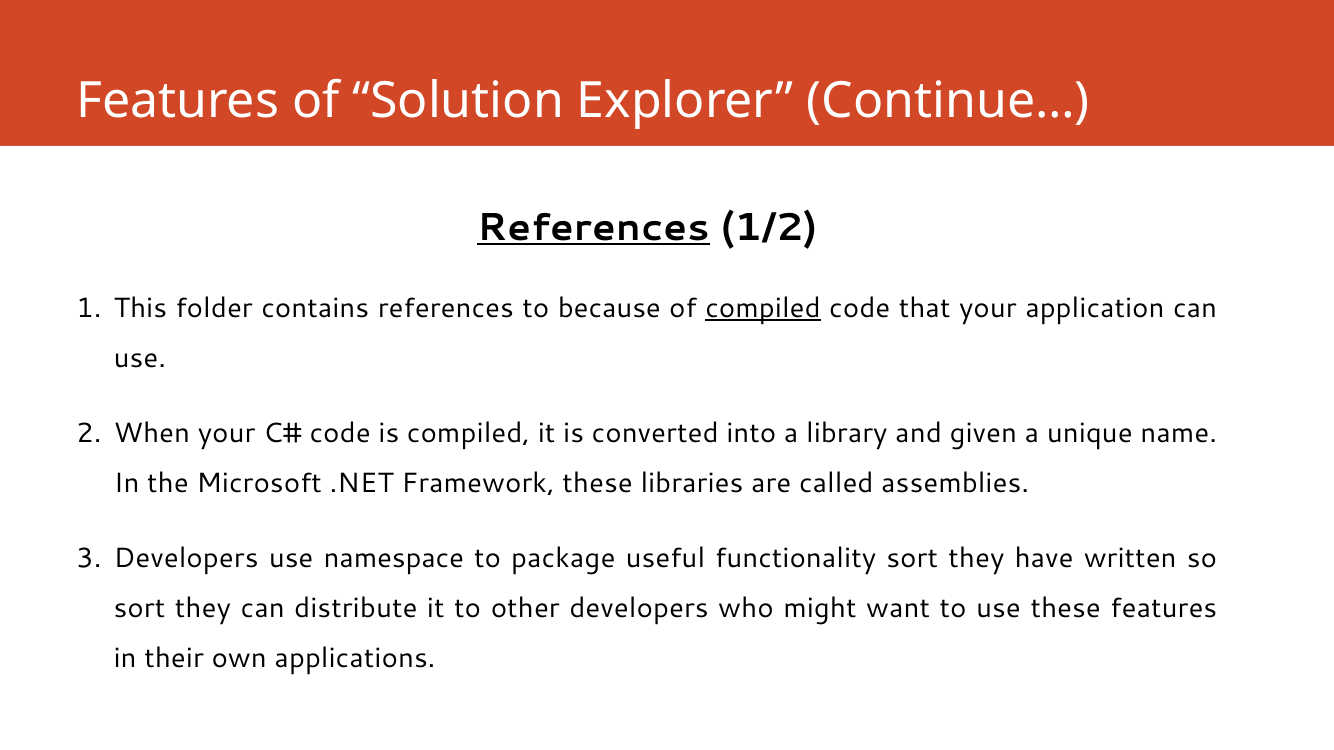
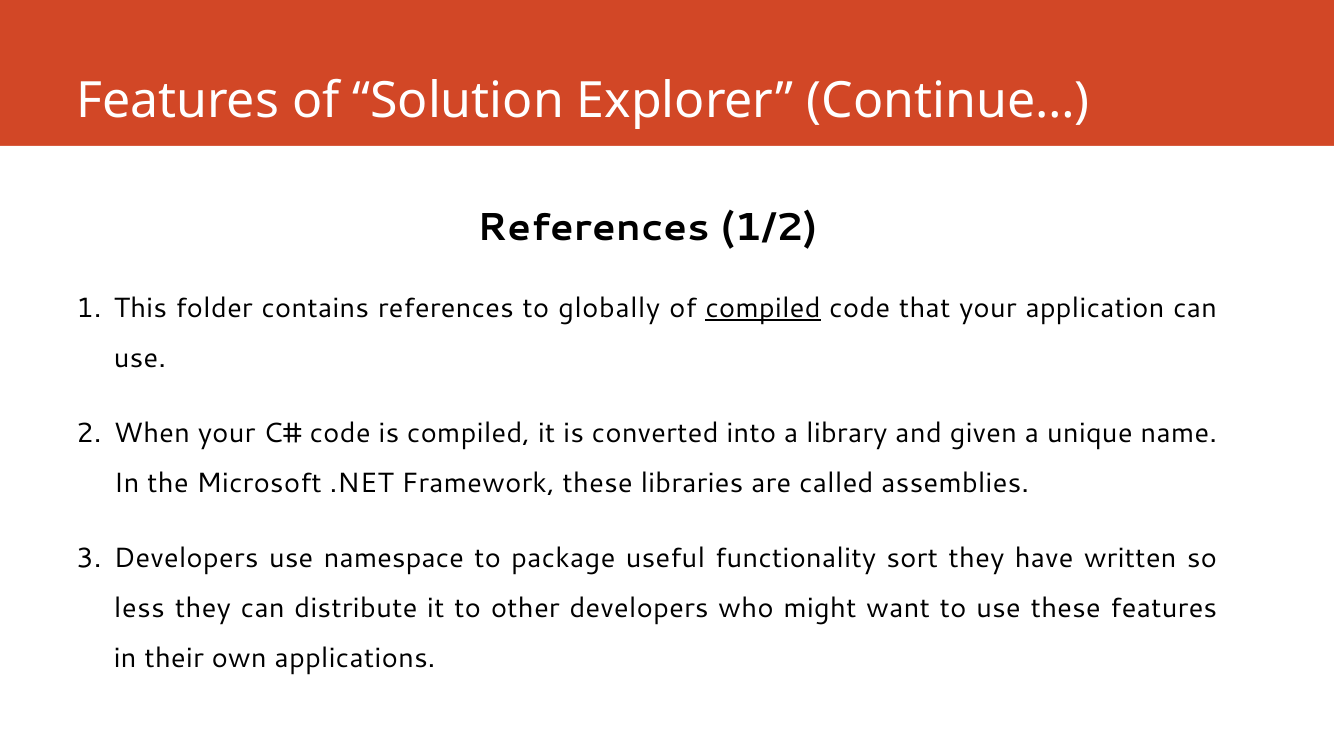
References underline: present -> none (593, 228)
because: because -> globally (609, 308)
sort: sort -> less (139, 609)
